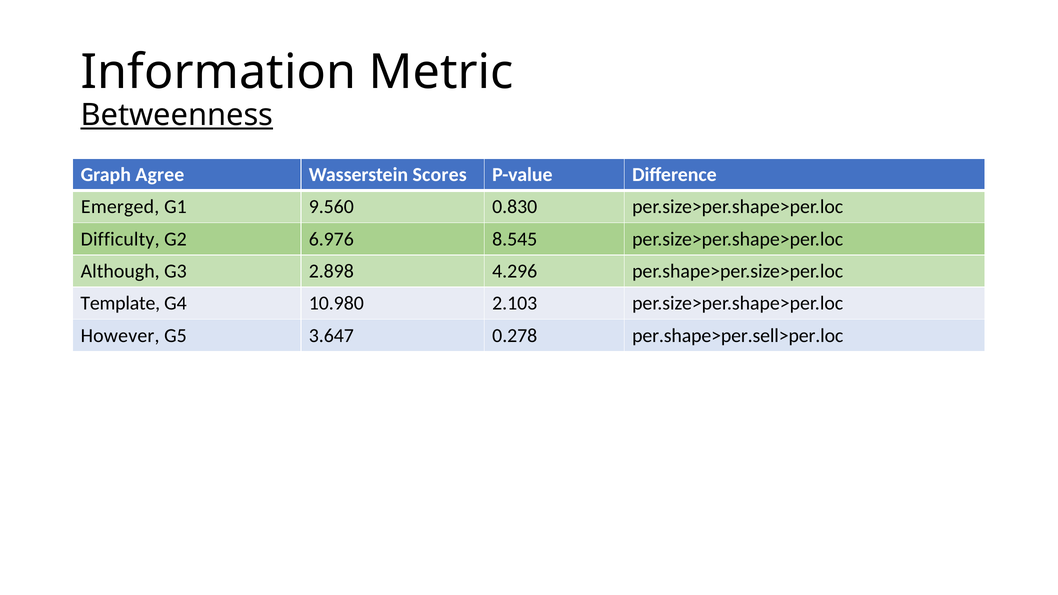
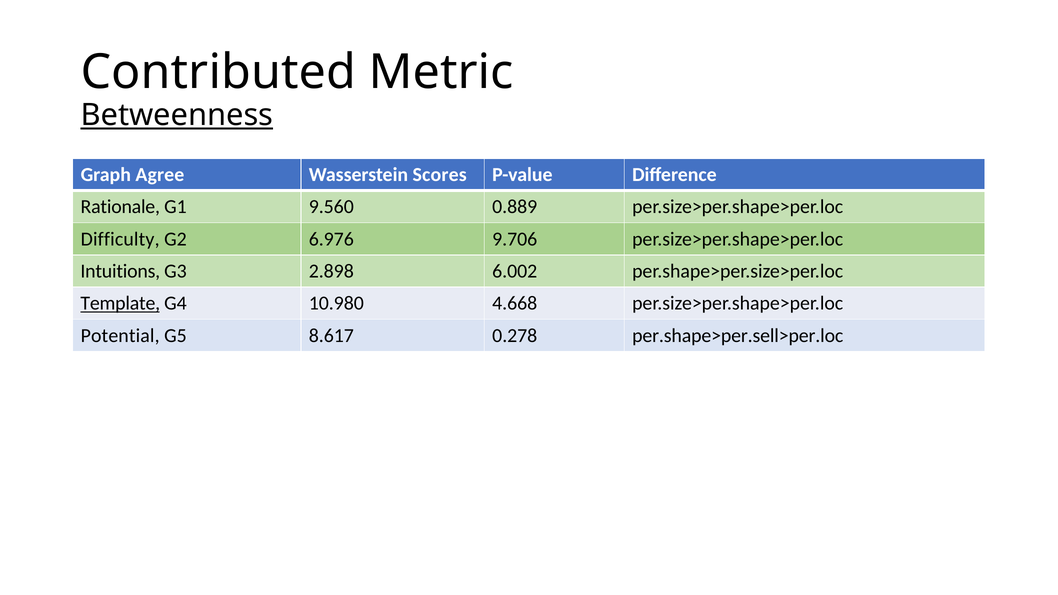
Information: Information -> Contributed (218, 72)
Emerged: Emerged -> Rationale (120, 207)
0.830: 0.830 -> 0.889 (515, 207)
8.545: 8.545 -> 9.706 (515, 239)
Although: Although -> Intuitions (120, 271)
4.296: 4.296 -> 6.002 (515, 271)
Template underline: none -> present (120, 303)
2.103: 2.103 -> 4.668 (515, 303)
However: However -> Potential (120, 336)
3.647: 3.647 -> 8.617 (331, 336)
